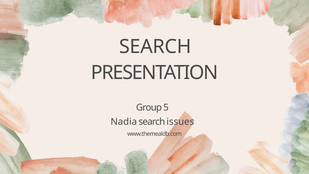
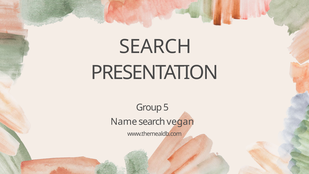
Nadia: Nadia -> Name (124, 122)
issues: issues -> vegan (180, 122)
